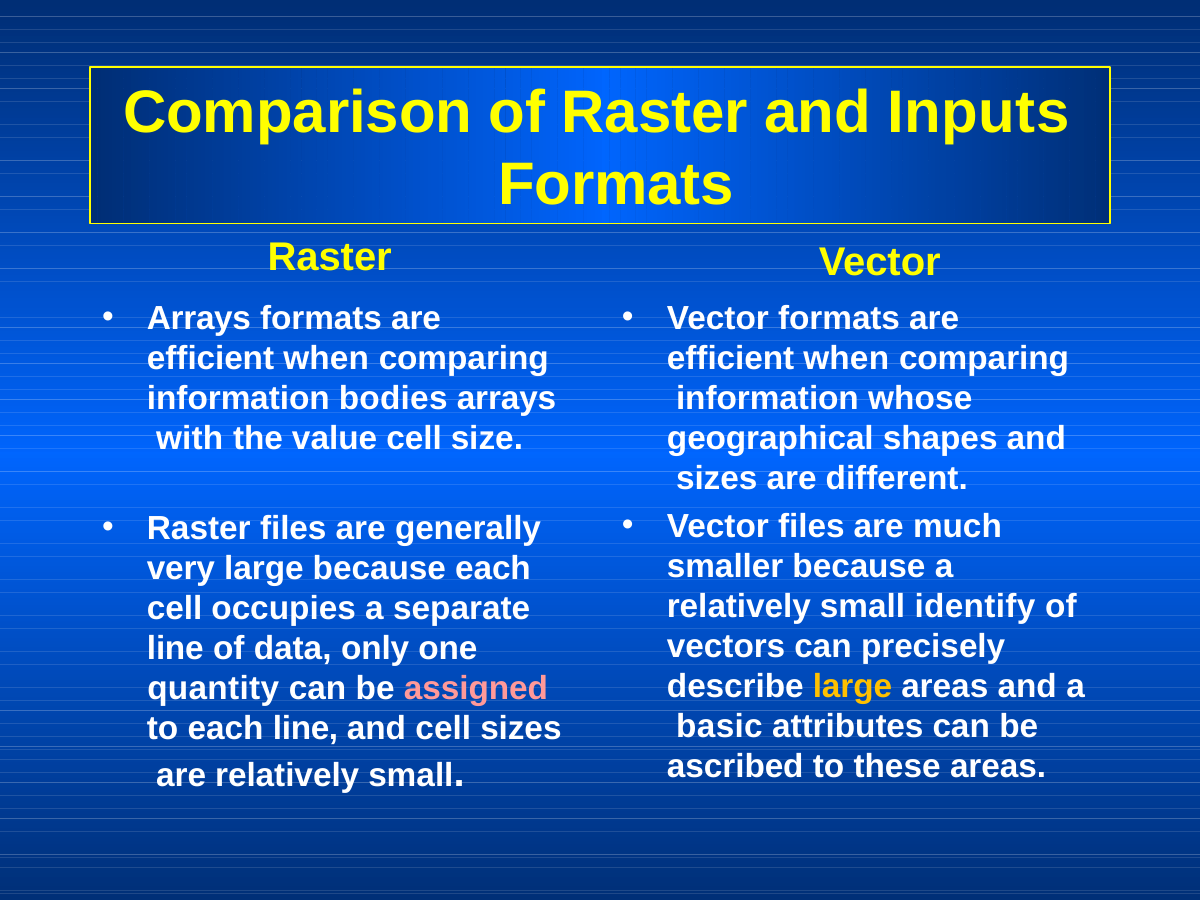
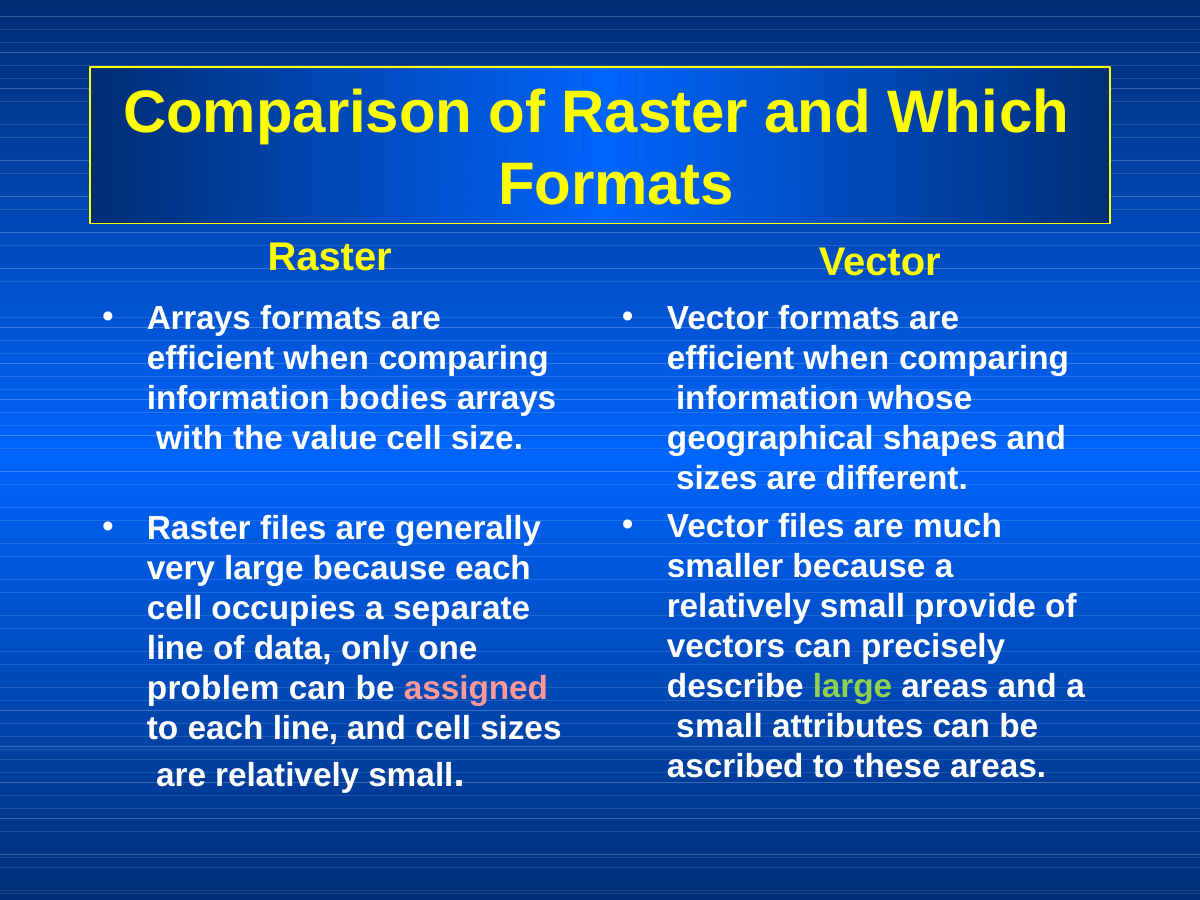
Inputs: Inputs -> Which (979, 113)
identify: identify -> provide (975, 607)
large colour: yellow -> light green (853, 687)
quantity: quantity -> problem (213, 688)
basic: basic -> small (719, 727)
